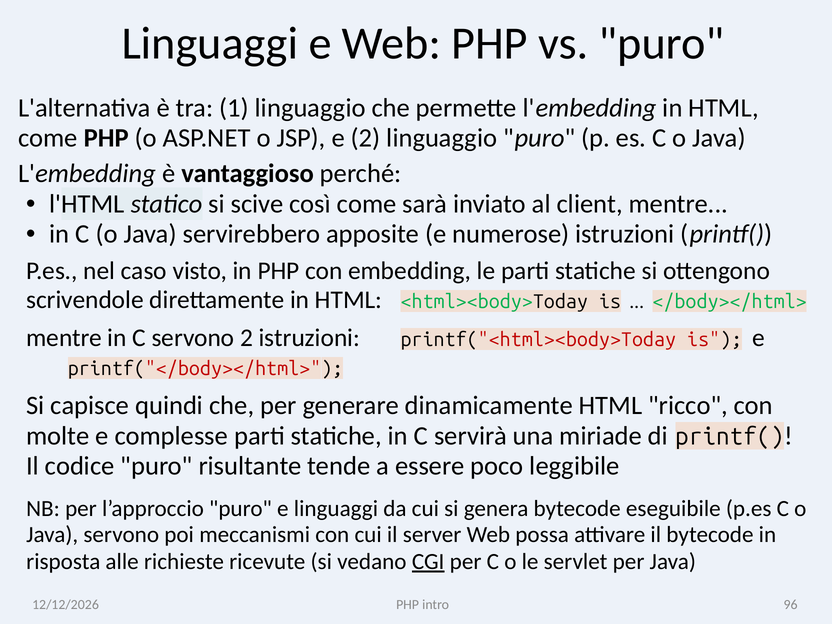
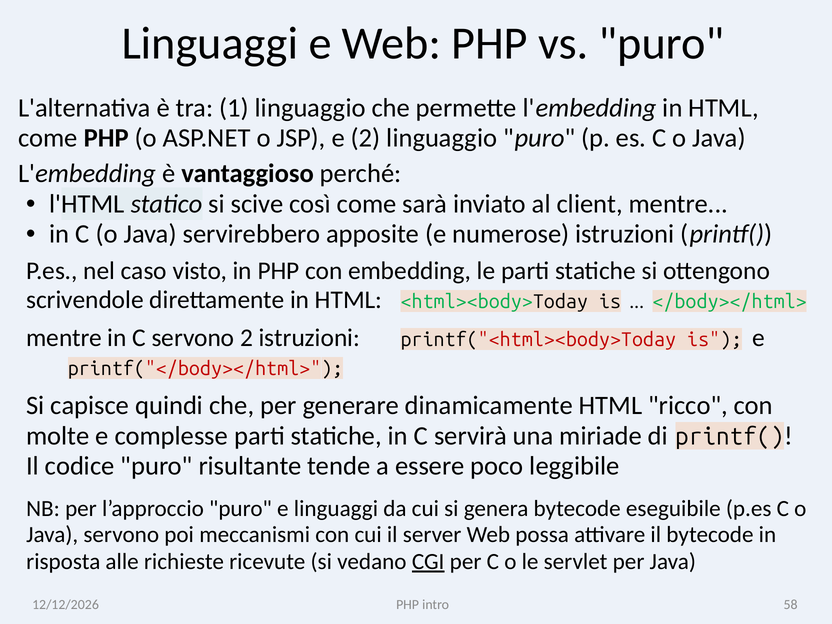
96: 96 -> 58 (791, 605)
